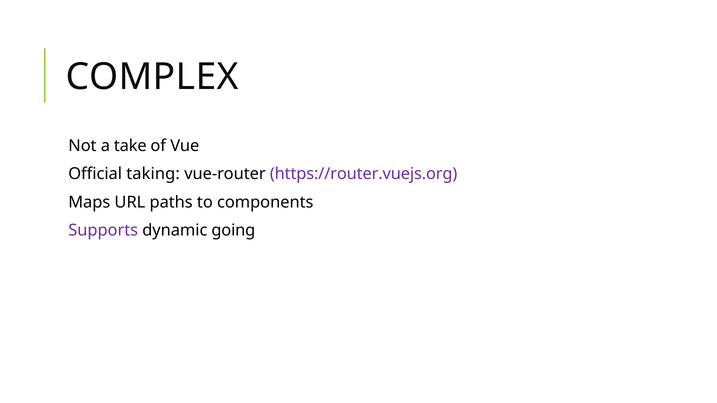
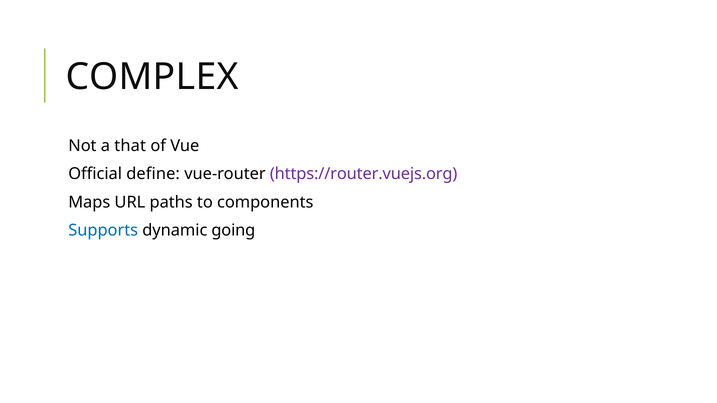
take: take -> that (130, 146)
taking: taking -> define (153, 174)
Supports colour: purple -> blue (103, 230)
